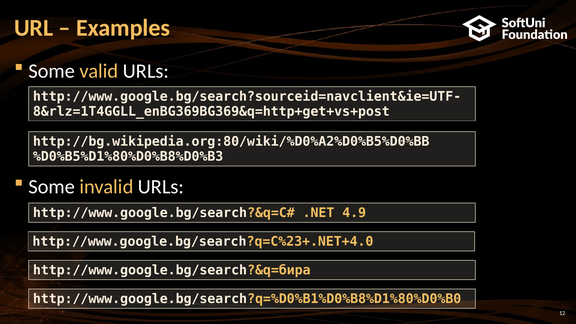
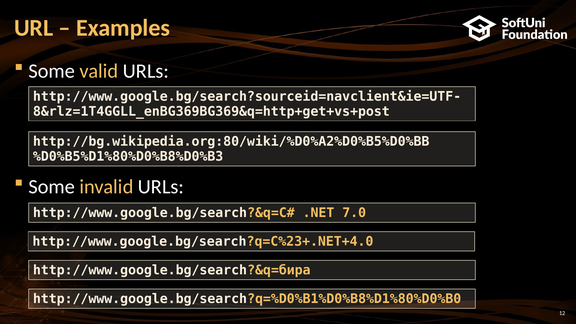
4.9: 4.9 -> 7.0 (354, 213)
